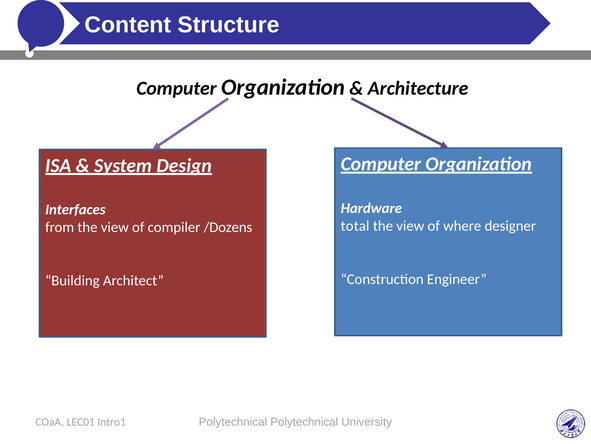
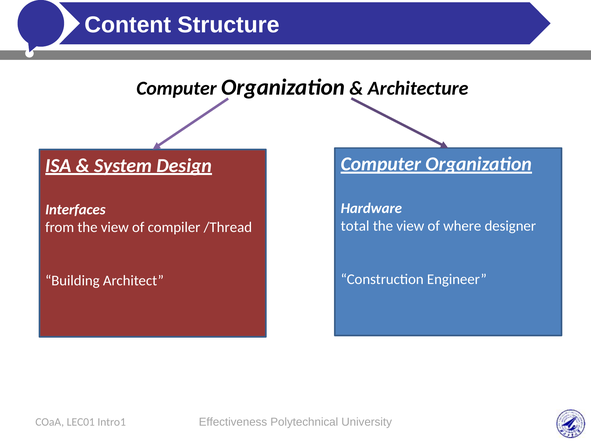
/Dozens: /Dozens -> /Thread (228, 227)
Polytechnical: Polytechnical -> Effectiveness (233, 421)
